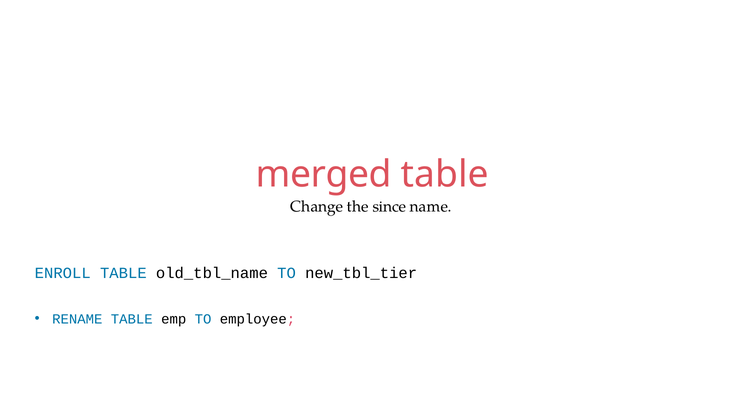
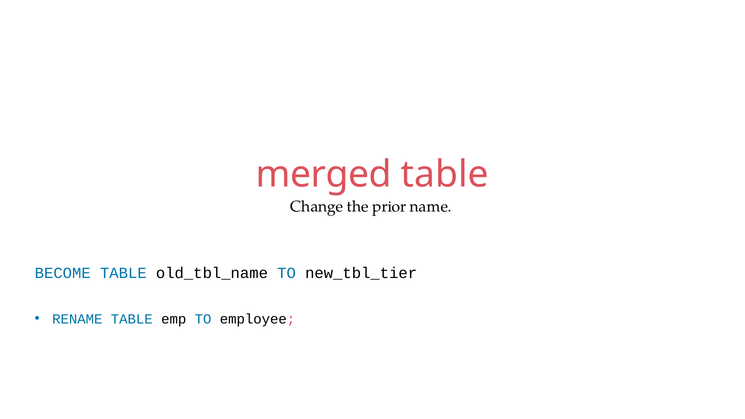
since: since -> prior (389, 207)
ENROLL: ENROLL -> BECOME (63, 273)
